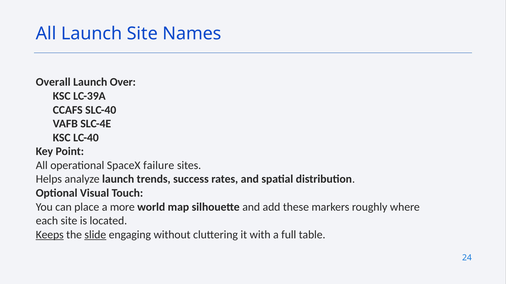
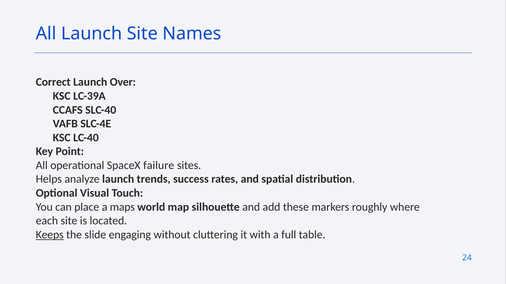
Overall: Overall -> Correct (53, 82)
more: more -> maps (122, 207)
slide underline: present -> none (95, 235)
